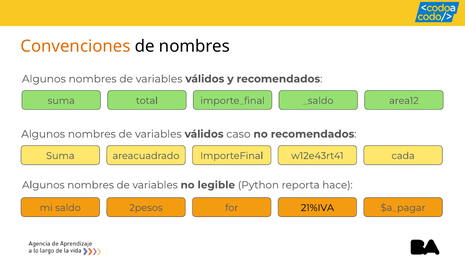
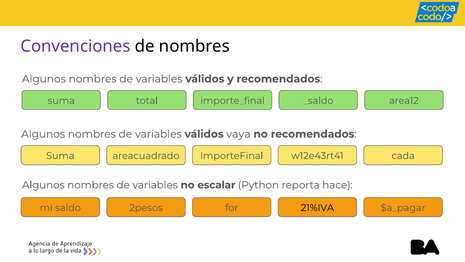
Convenciones colour: orange -> purple (75, 46)
caso: caso -> vaya (238, 134)
legible: legible -> escalar (216, 185)
